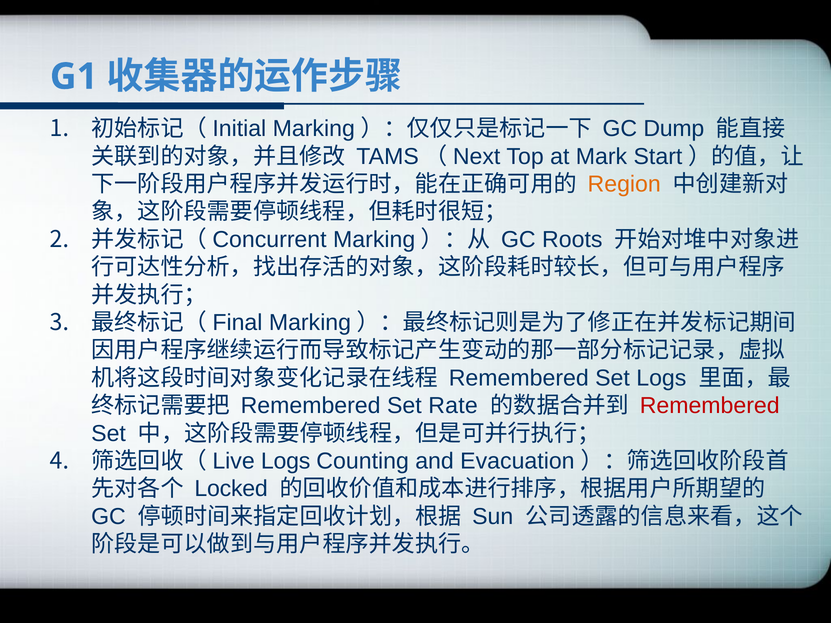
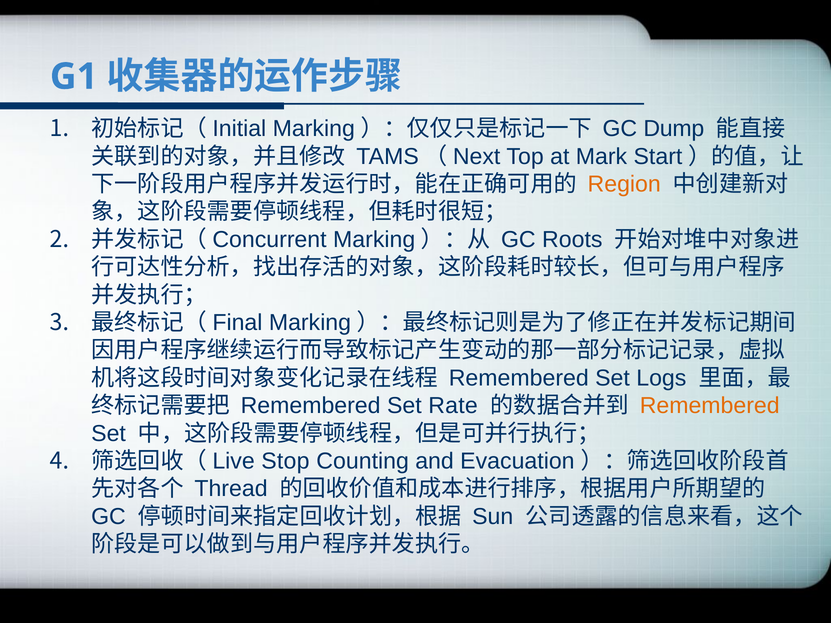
Remembered colour: red -> orange (710, 406)
Logs: Logs -> Stop (285, 461)
Locked: Locked -> Thread (231, 489)
